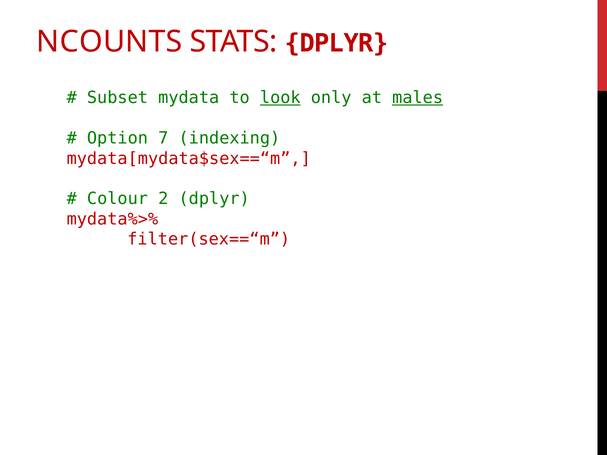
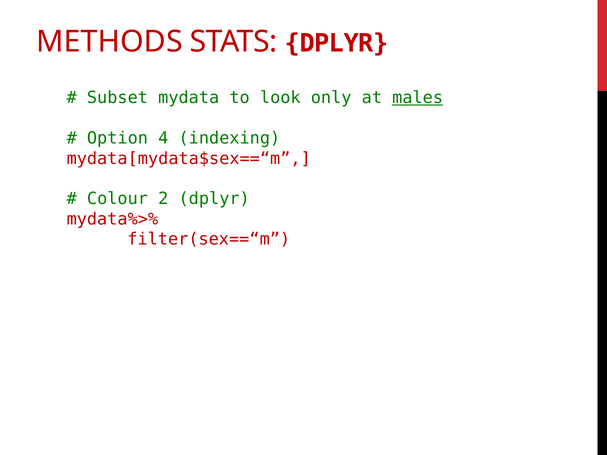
NCOUNTS: NCOUNTS -> METHODS (110, 42)
look underline: present -> none (280, 98)
7: 7 -> 4 (163, 138)
